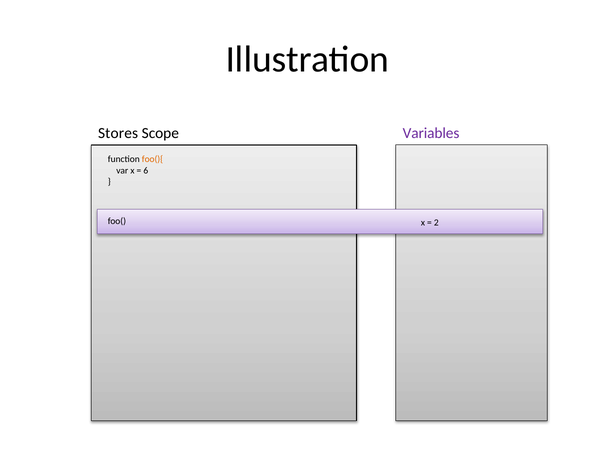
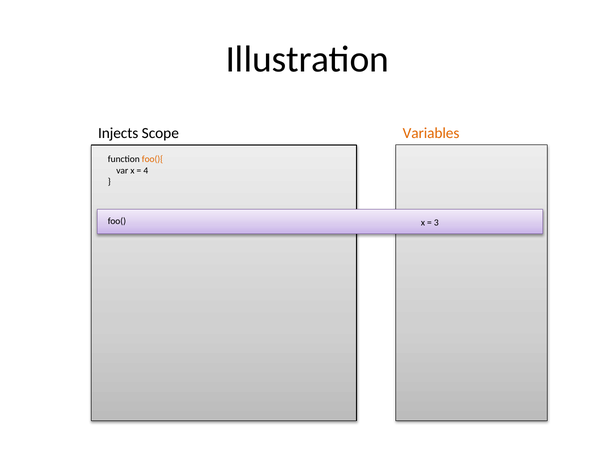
Stores: Stores -> Injects (118, 133)
Variables colour: purple -> orange (431, 133)
6: 6 -> 4 (146, 171)
2: 2 -> 3 (436, 223)
